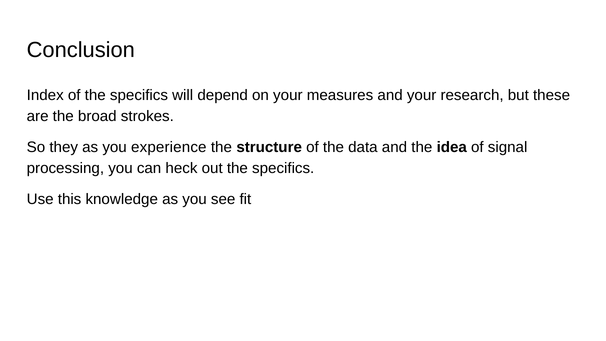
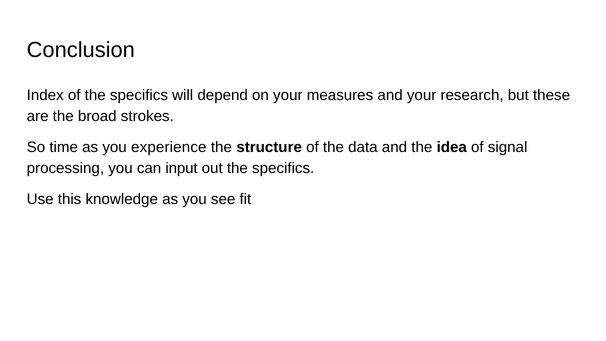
they: they -> time (64, 147)
heck: heck -> input (182, 168)
